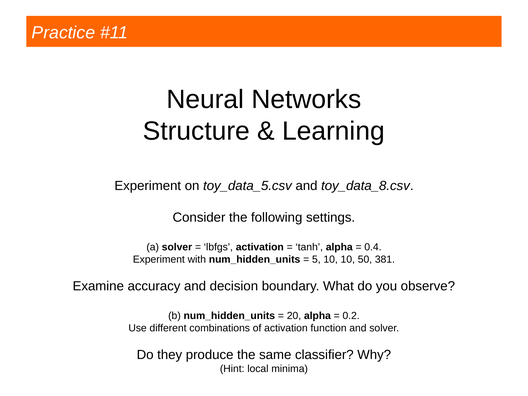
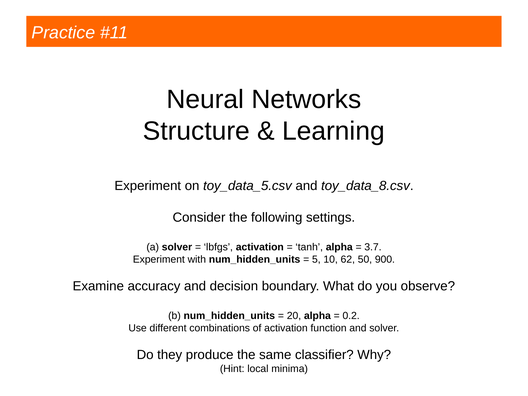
0.4: 0.4 -> 3.7 (373, 247)
10 10: 10 -> 62 (348, 260)
381: 381 -> 900 (385, 260)
